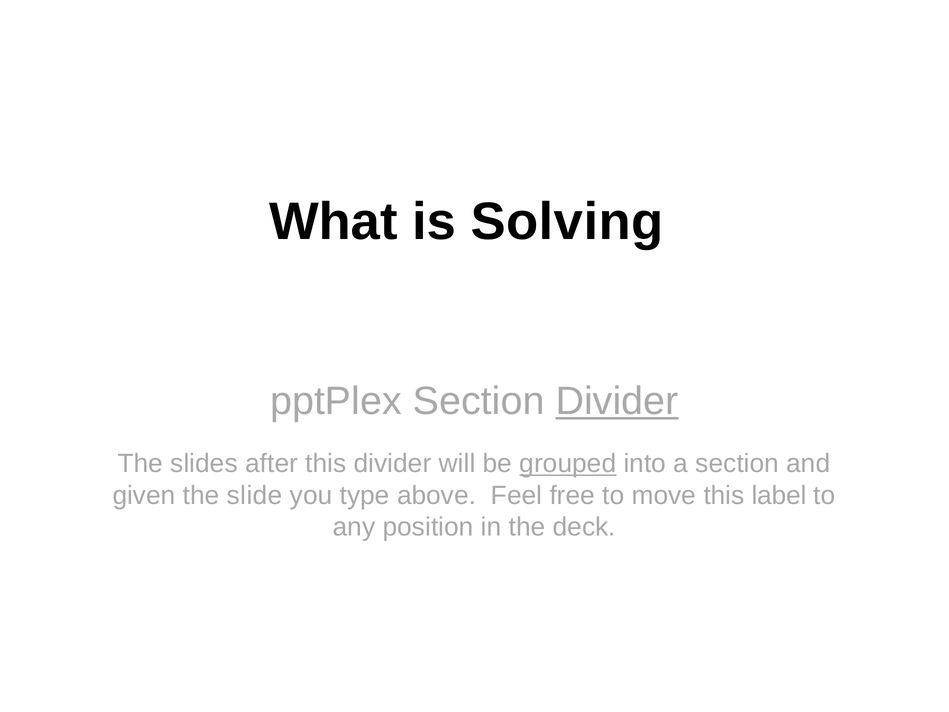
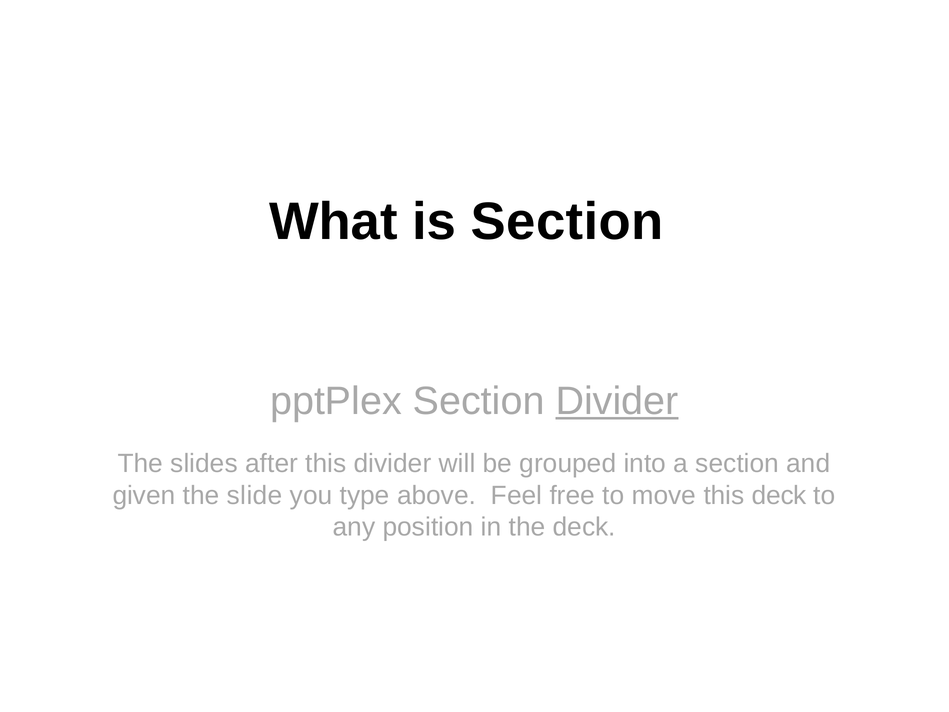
is Solving: Solving -> Section (567, 222)
grouped underline: present -> none (568, 464)
this label: label -> deck (779, 495)
